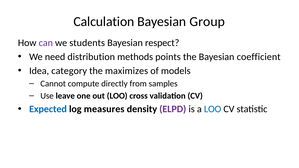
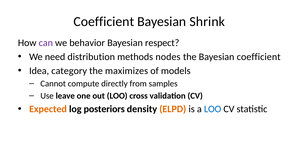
Calculation: Calculation -> Coefficient (104, 22)
Group: Group -> Shrink (207, 22)
students: students -> behavior (87, 43)
points: points -> nodes (168, 57)
Expected colour: blue -> orange (48, 109)
measures: measures -> posteriors (104, 109)
ELPD colour: purple -> orange (173, 109)
